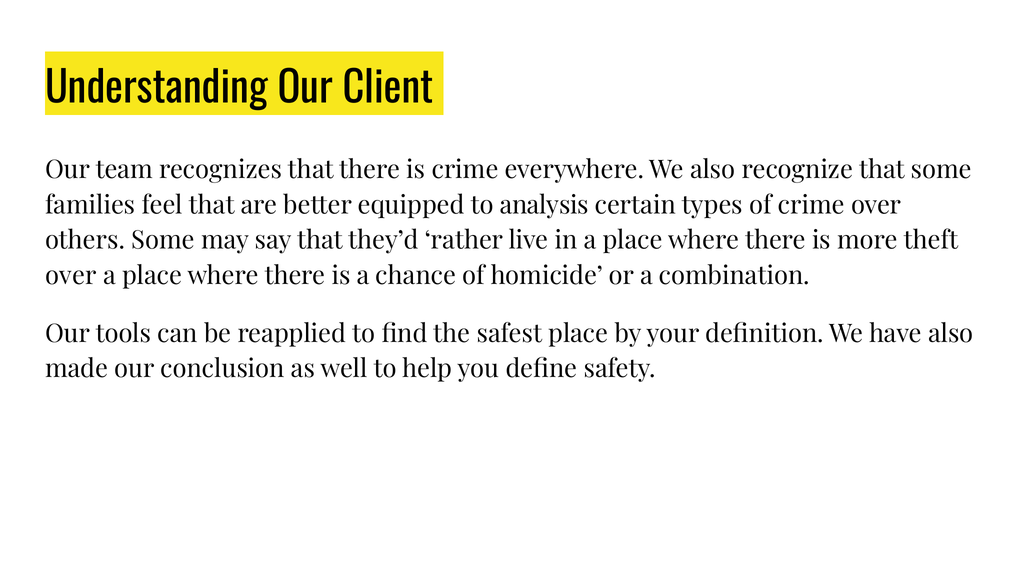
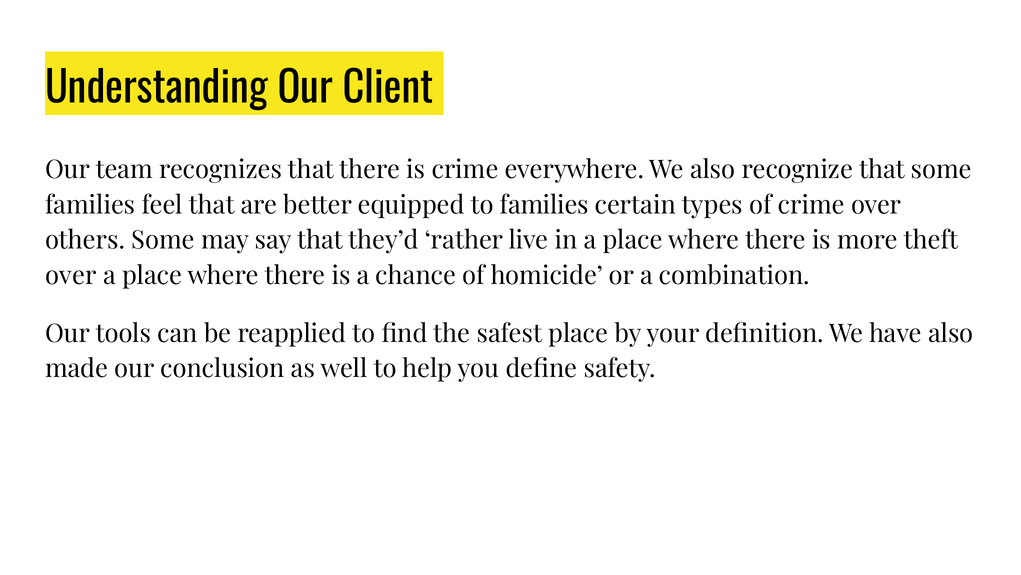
to analysis: analysis -> families (544, 205)
